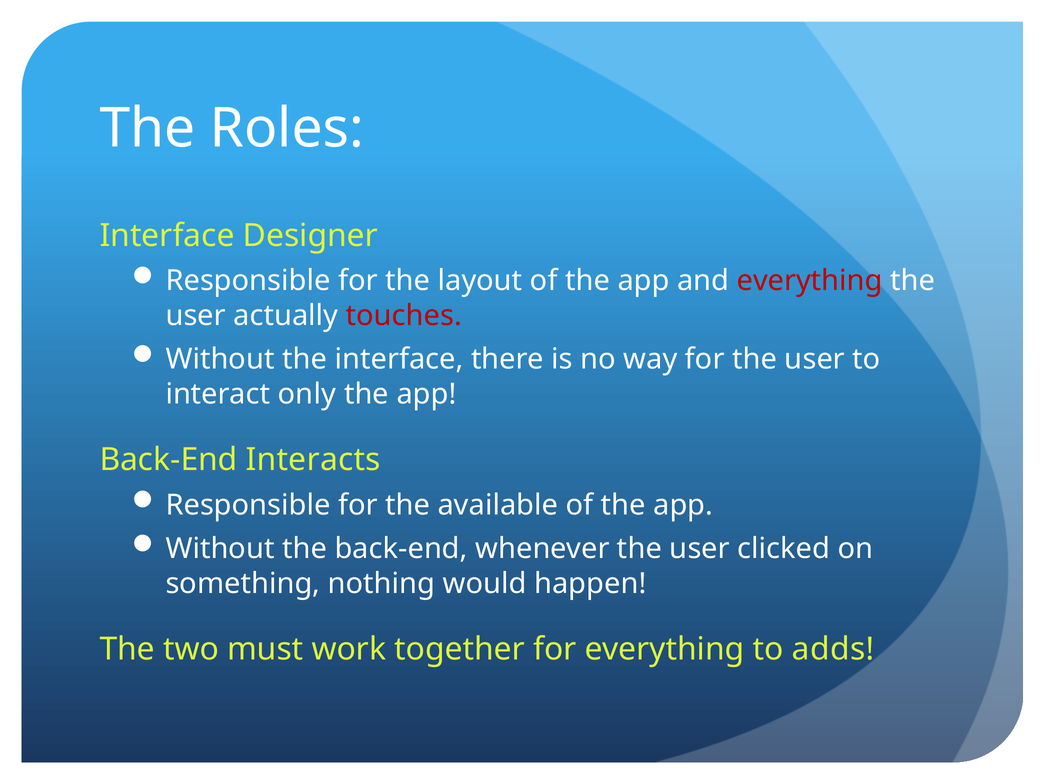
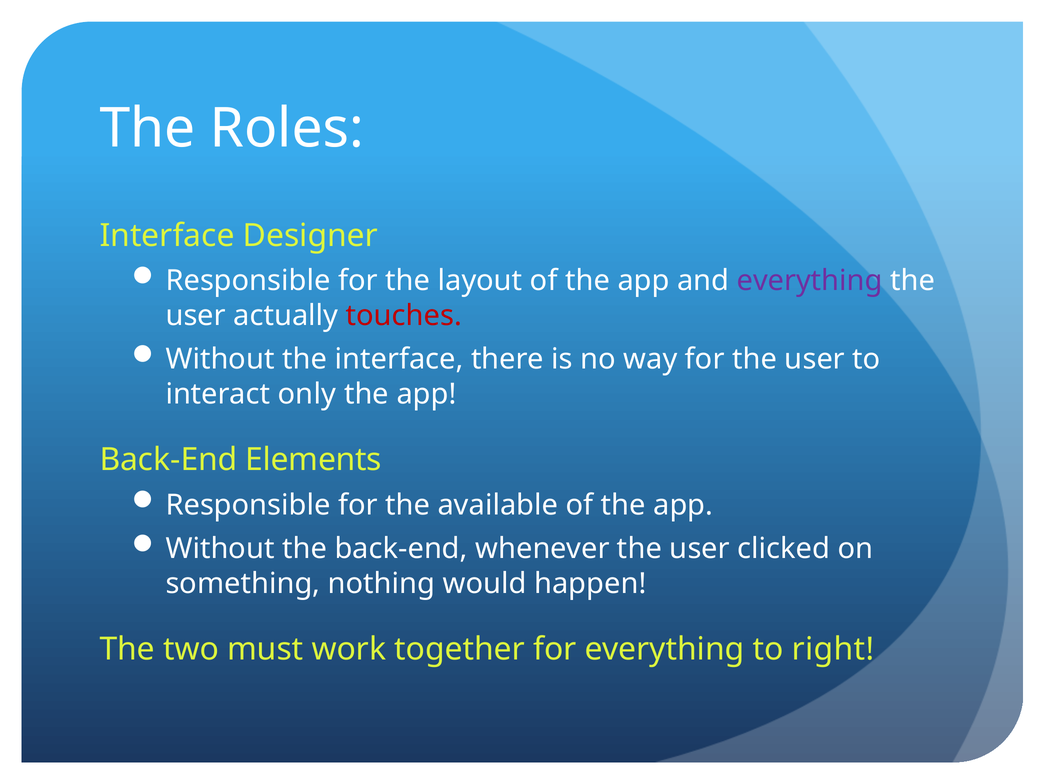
everything colour: red -> purple (810, 281)
Interacts: Interacts -> Elements (314, 460)
adds: adds -> right (833, 649)
